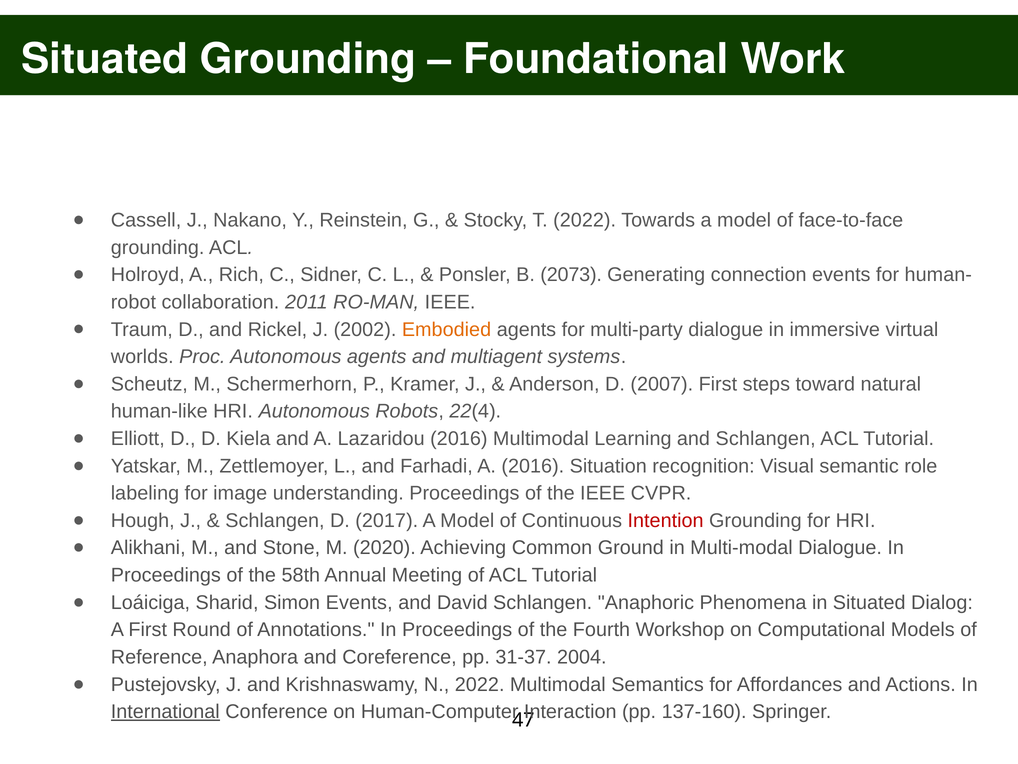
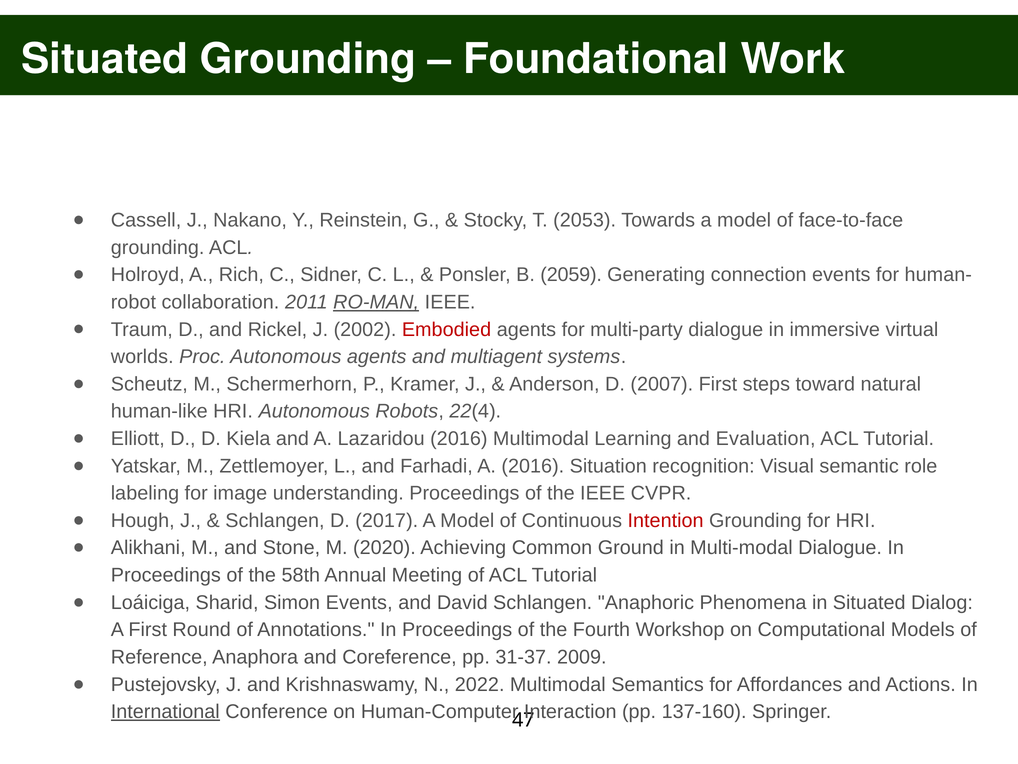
T 2022: 2022 -> 2053 (585, 220)
2073: 2073 -> 2059 (571, 275)
RO-MAN underline: none -> present (376, 302)
Embodied colour: orange -> red (447, 329)
and Schlangen: Schlangen -> Evaluation (766, 438)
2004: 2004 -> 2009 (582, 657)
